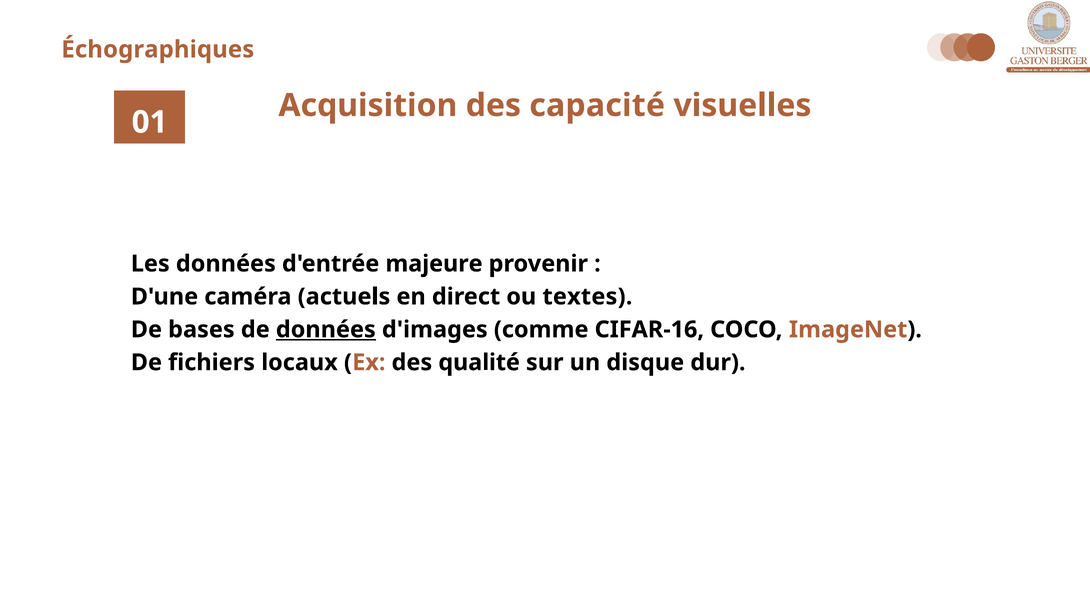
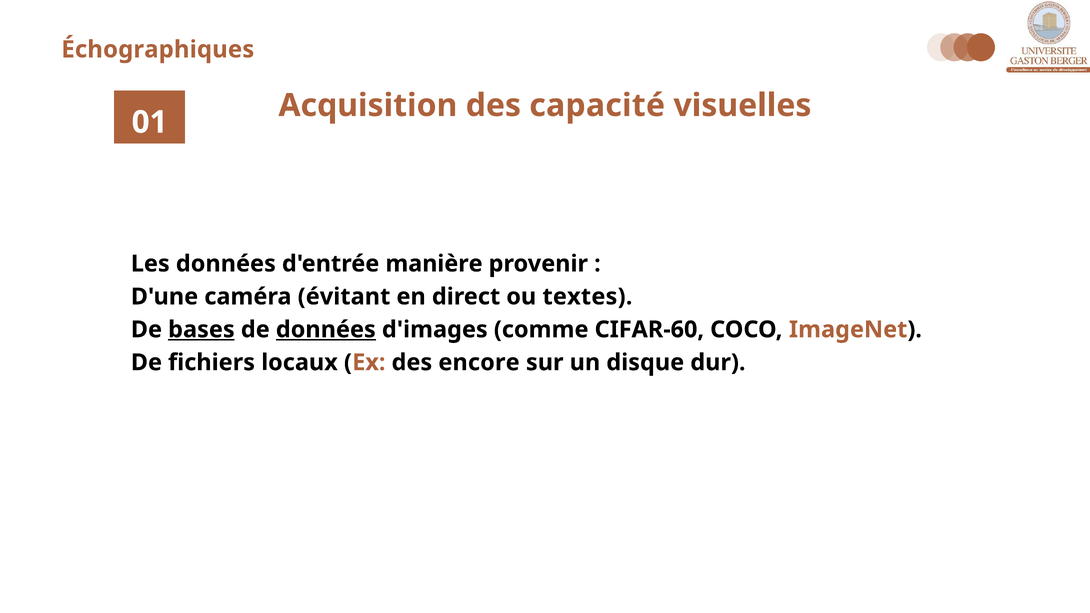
majeure: majeure -> manière (434, 264)
actuels: actuels -> évitant (344, 297)
bases underline: none -> present (201, 330)
CIFAR-16: CIFAR-16 -> CIFAR-60 (649, 330)
qualité: qualité -> encore (479, 363)
